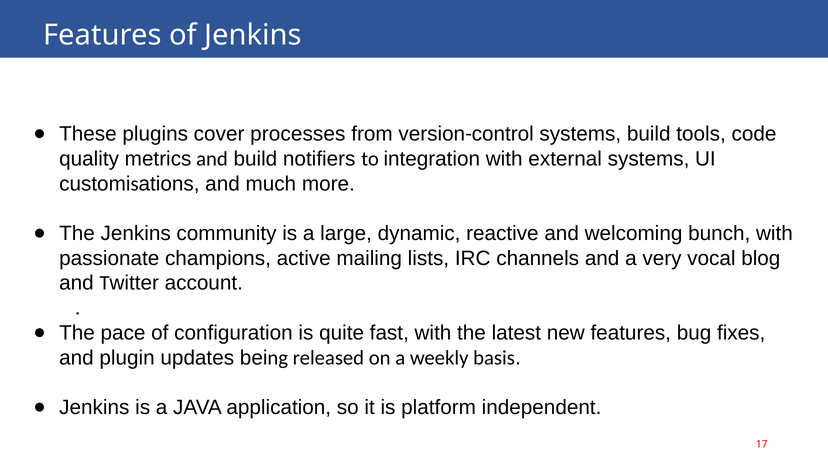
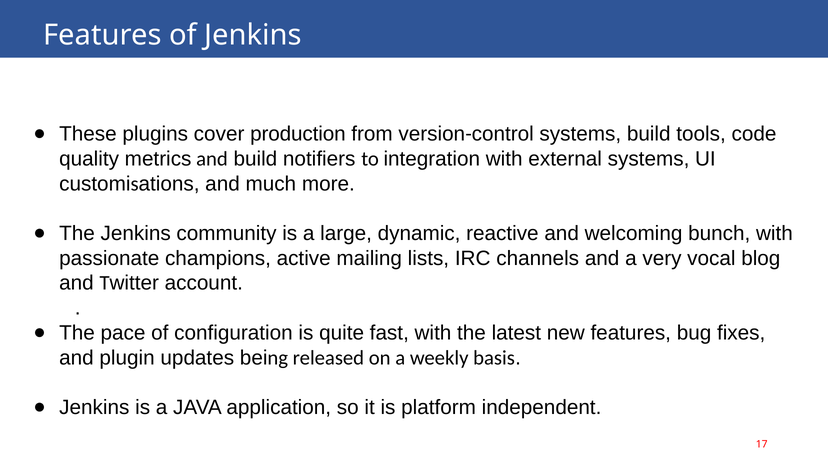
processes: processes -> production (298, 134)
